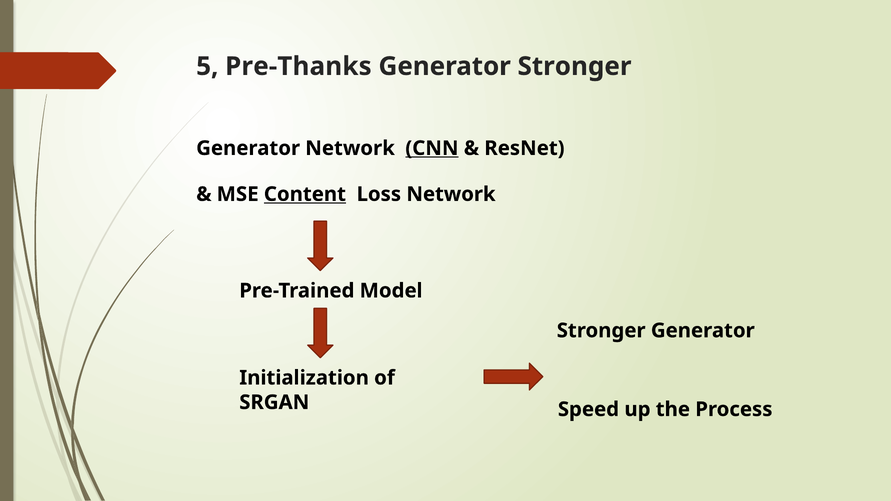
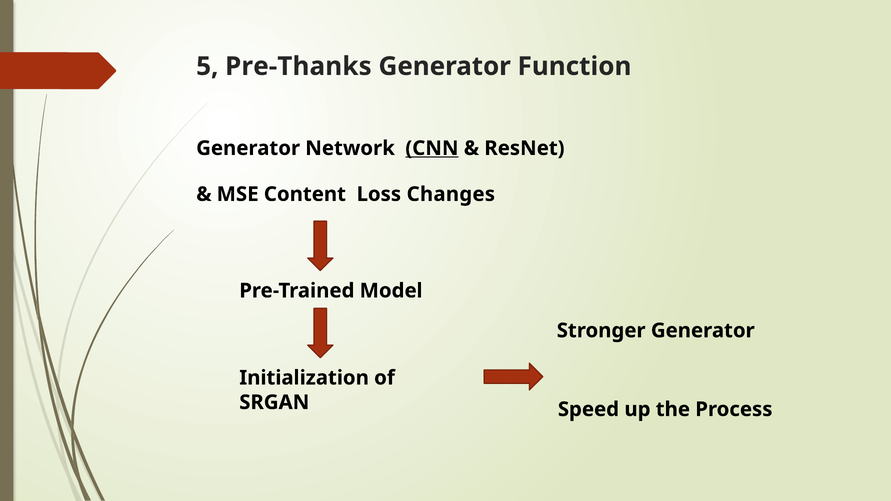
Generator Stronger: Stronger -> Function (574, 66)
Content underline: present -> none (305, 194)
Loss Network: Network -> Changes (451, 194)
